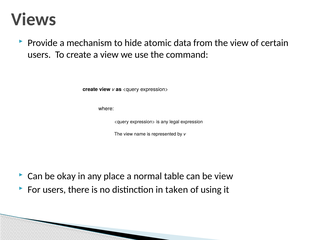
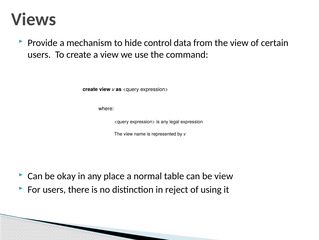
atomic: atomic -> control (158, 43)
taken: taken -> reject (177, 189)
